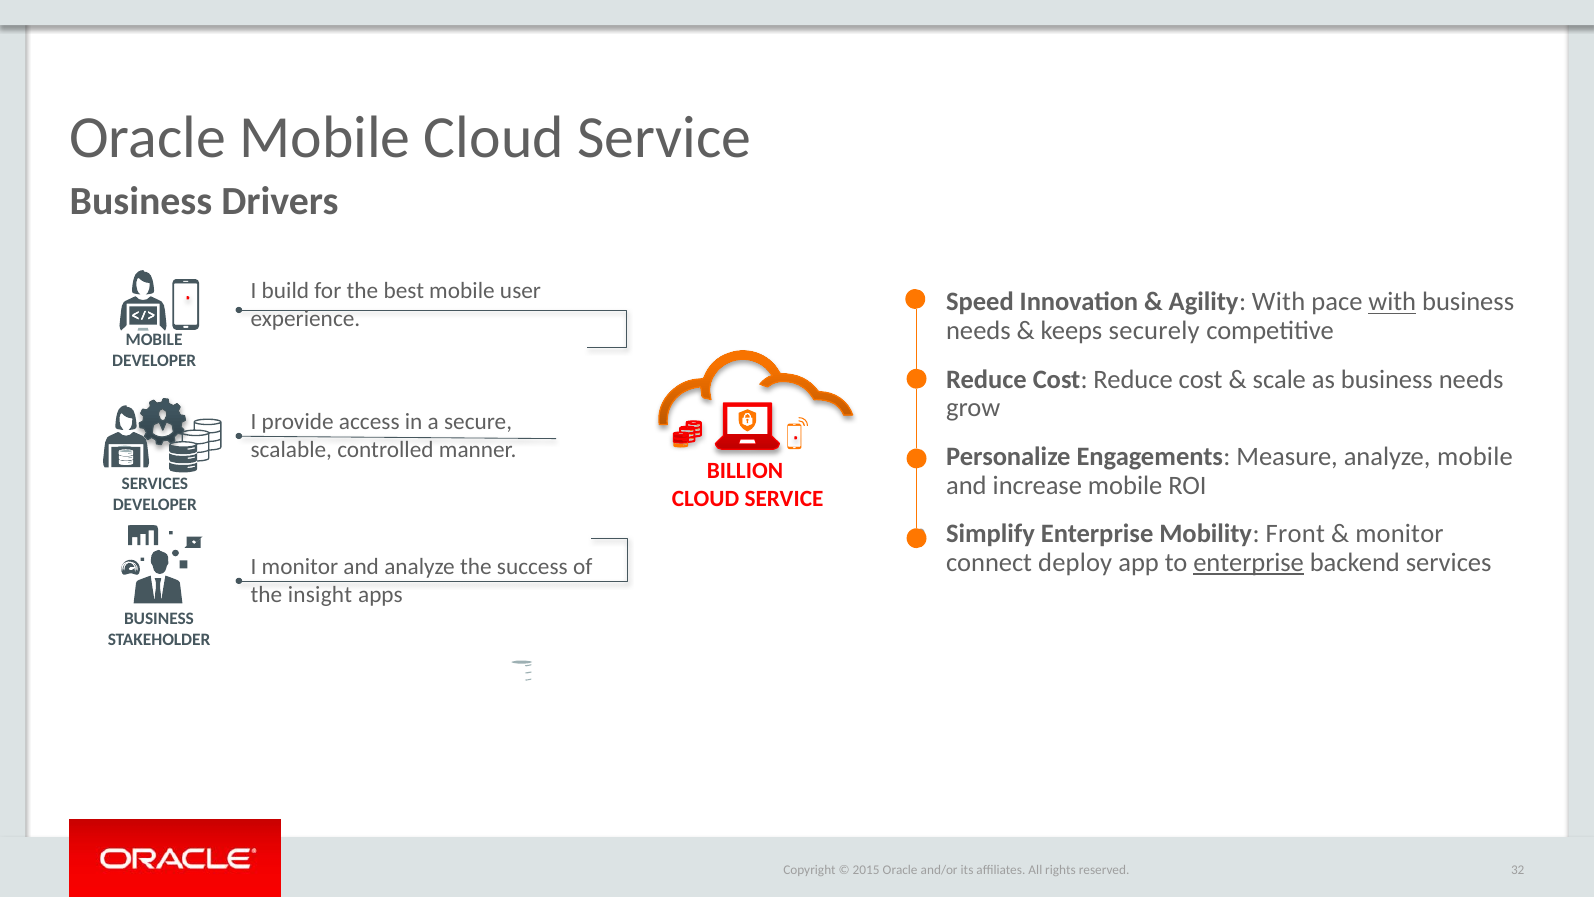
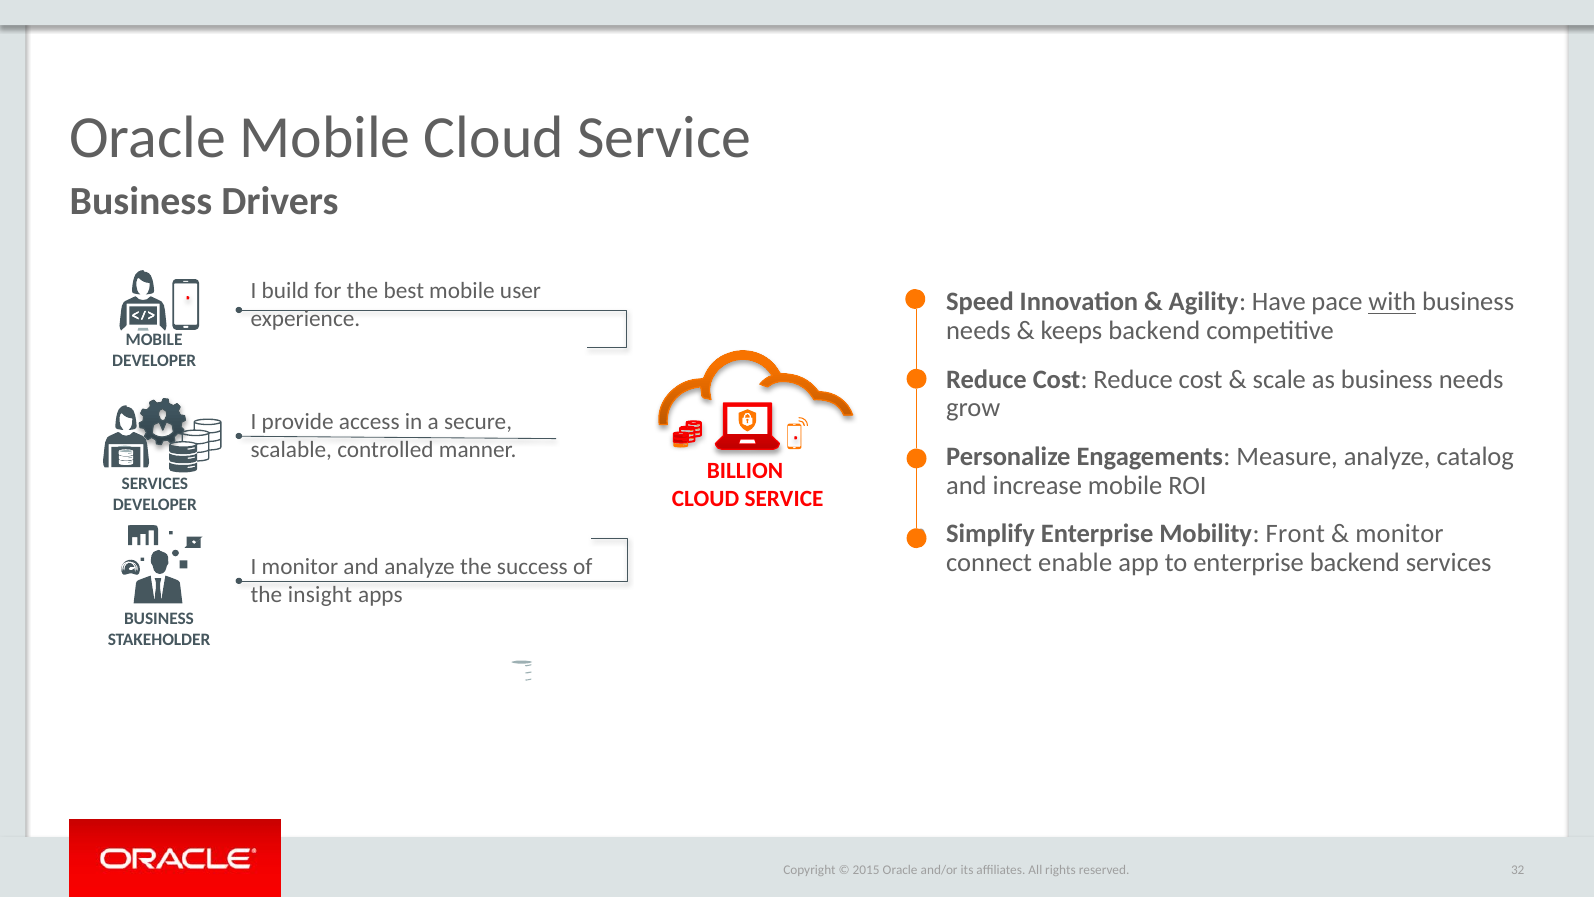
Agility With: With -> Have (1279, 302)
keeps securely: securely -> backend (1154, 331)
analyze mobile: mobile -> catalog (1475, 457)
deploy: deploy -> enable (1075, 562)
enterprise underline: present -> none (1249, 562)
